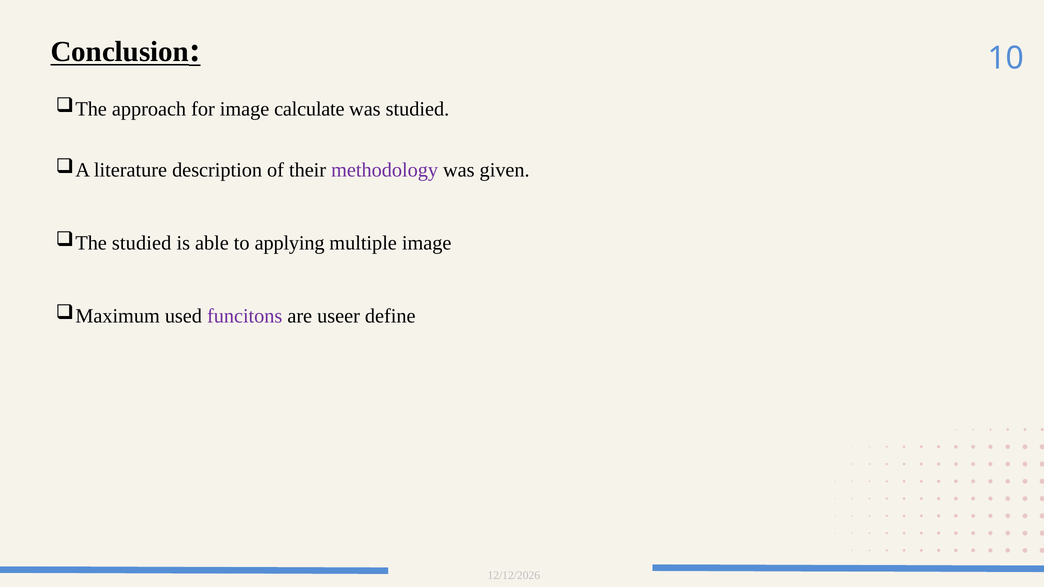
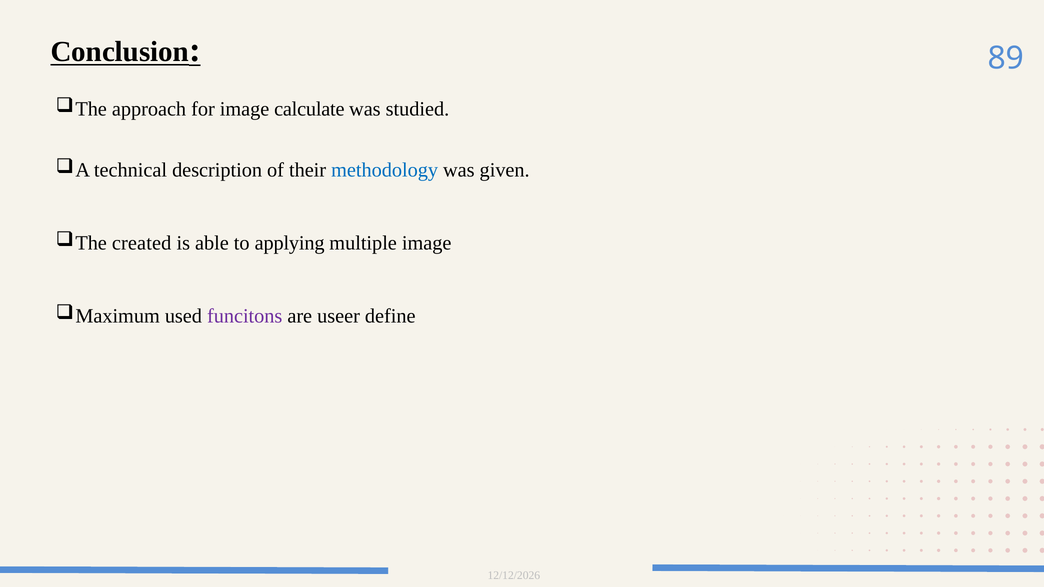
10: 10 -> 89 (1006, 58)
literature: literature -> technical (131, 170)
methodology colour: purple -> blue (385, 170)
studied: studied -> created (142, 243)
